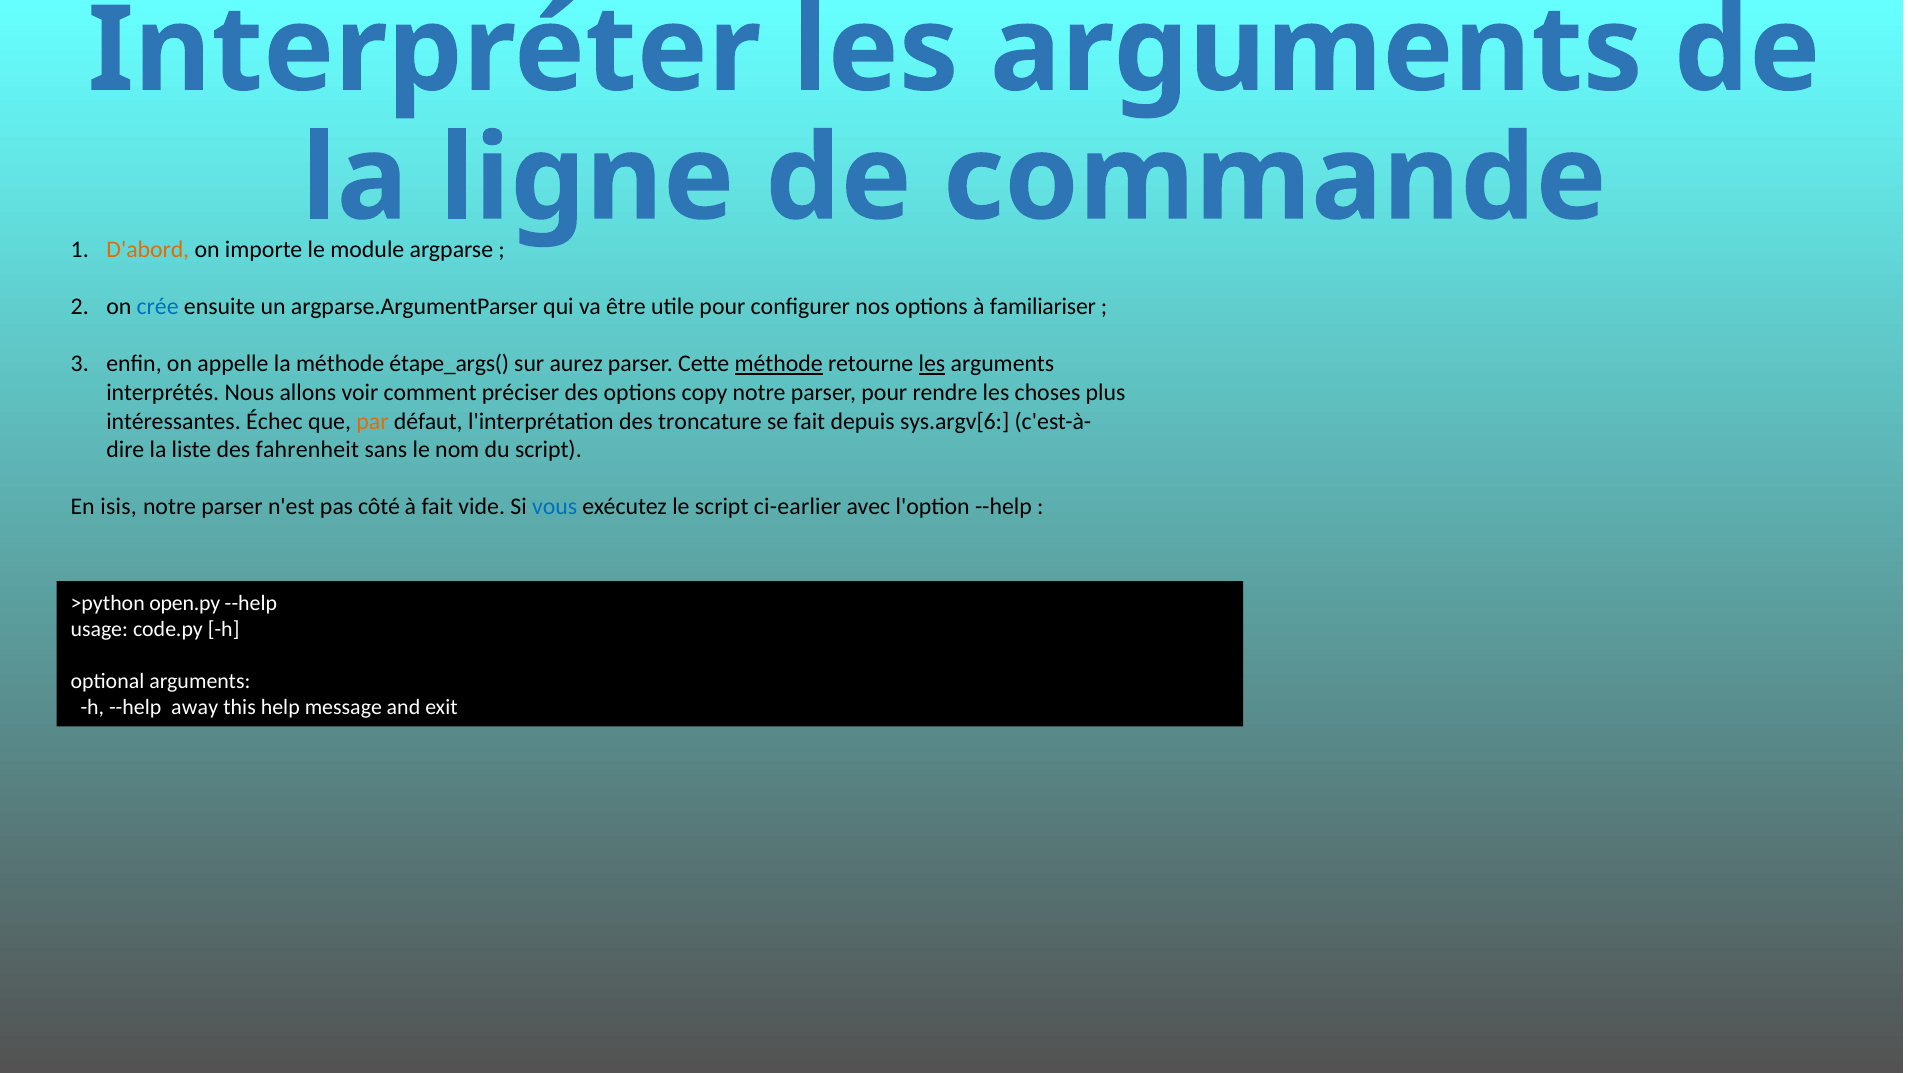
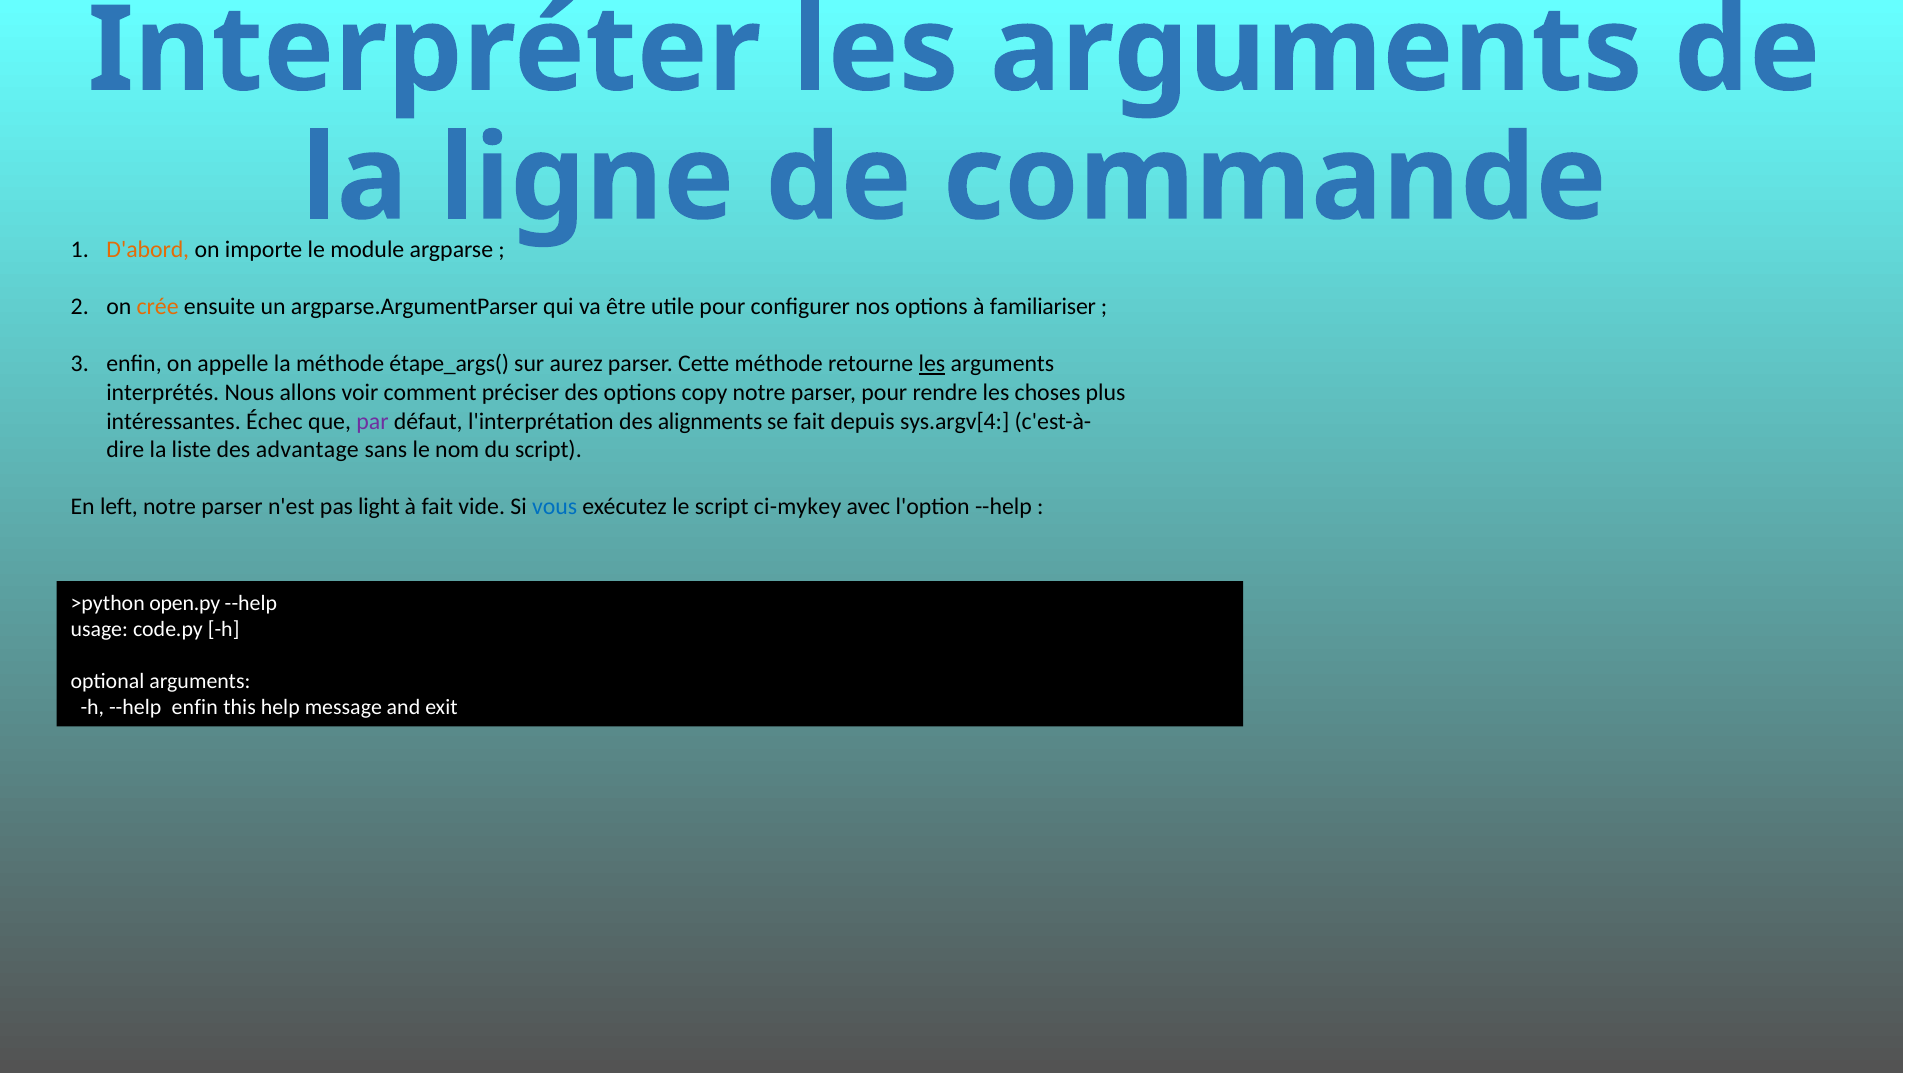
crée colour: blue -> orange (158, 307)
méthode underline: present -> none (779, 364)
par colour: orange -> purple (372, 421)
troncature: troncature -> alignments (710, 421)
sys.argv[6: sys.argv[6 -> sys.argv[4 (955, 421)
fahrenheit: fahrenheit -> advantage (307, 450)
isis: isis -> left (119, 507)
côté: côté -> light (379, 507)
ci-earlier: ci-earlier -> ci-mykey (798, 507)
--help away: away -> enfin (195, 708)
